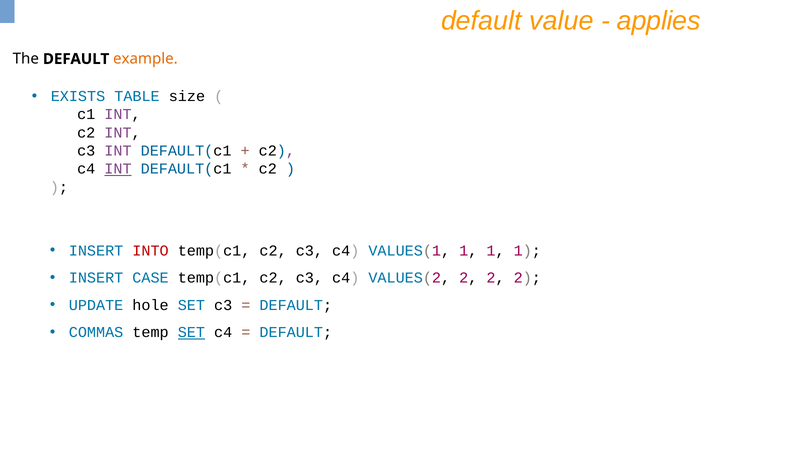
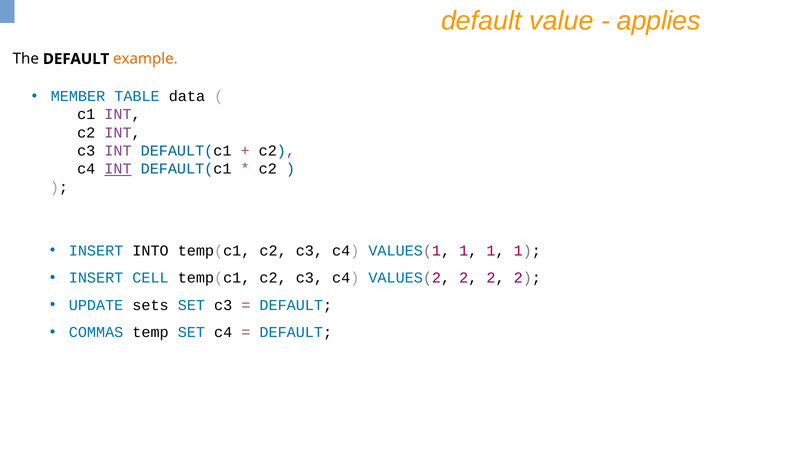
EXISTS: EXISTS -> MEMBER (78, 96)
size: size -> data (187, 96)
INTO colour: red -> black (151, 251)
CASE: CASE -> CELL (151, 278)
hole: hole -> sets (151, 305)
SET underline: present -> none (191, 332)
